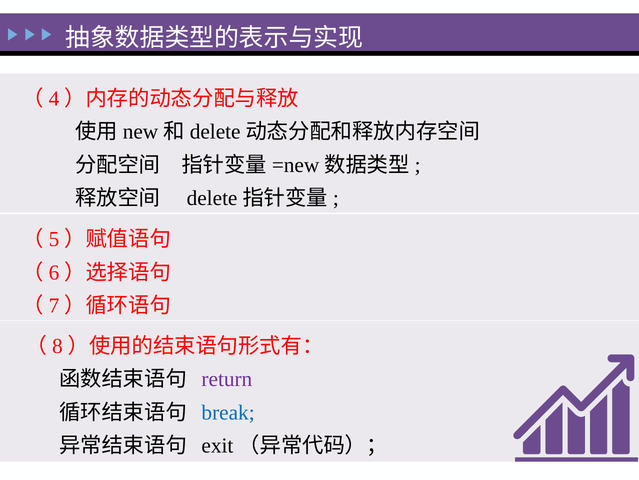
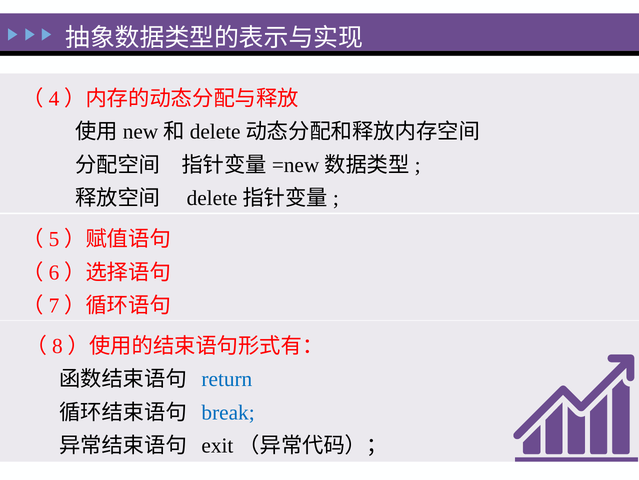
return colour: purple -> blue (227, 379)
